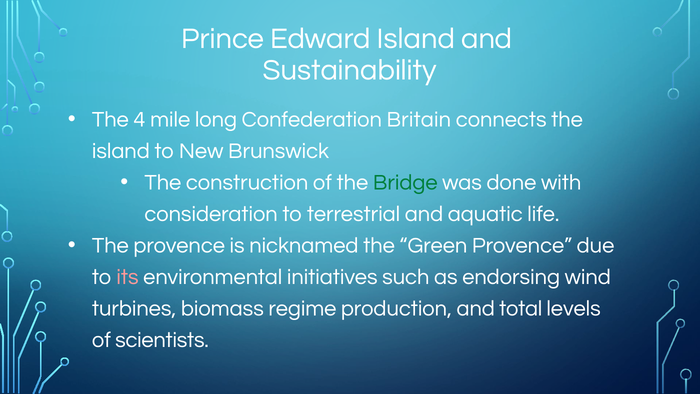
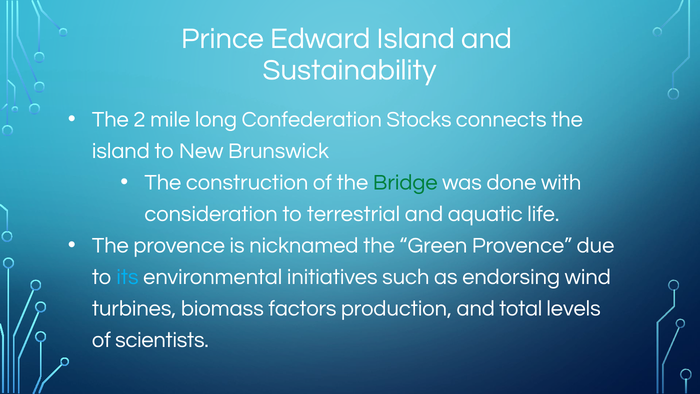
4: 4 -> 2 (139, 119)
Britain: Britain -> Stocks (419, 119)
its colour: pink -> light blue (127, 277)
regime: regime -> factors (302, 308)
